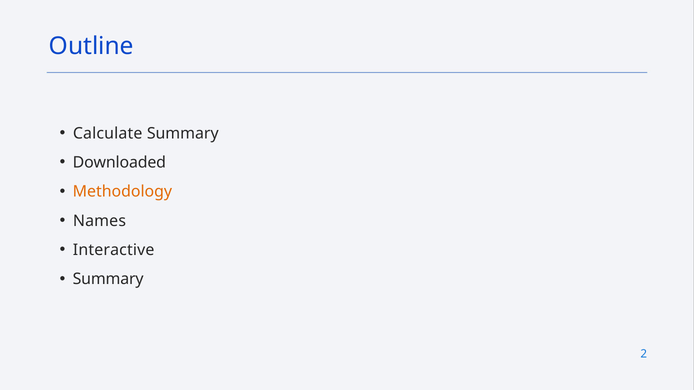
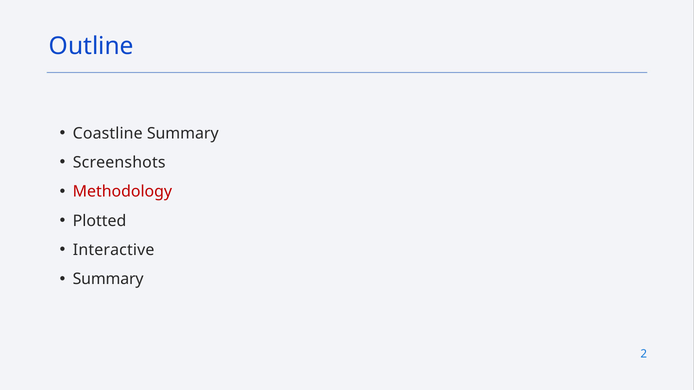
Calculate: Calculate -> Coastline (108, 133)
Downloaded: Downloaded -> Screenshots (119, 163)
Methodology colour: orange -> red (122, 192)
Names: Names -> Plotted (100, 221)
